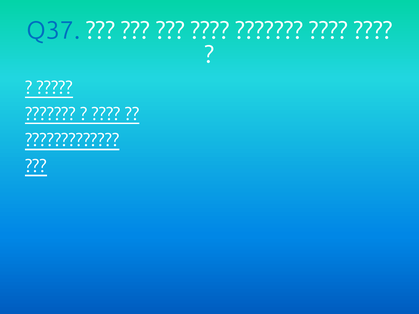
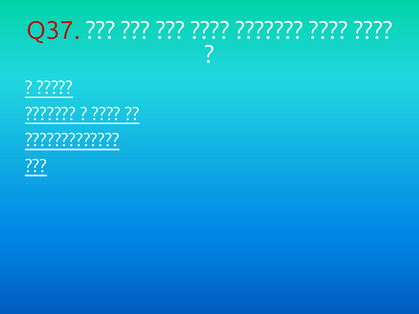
Q37 colour: blue -> red (53, 31)
